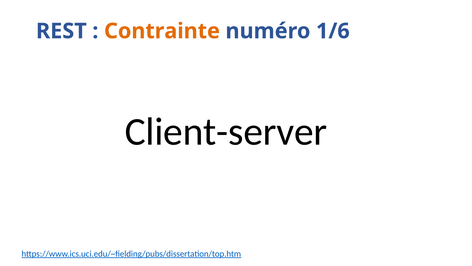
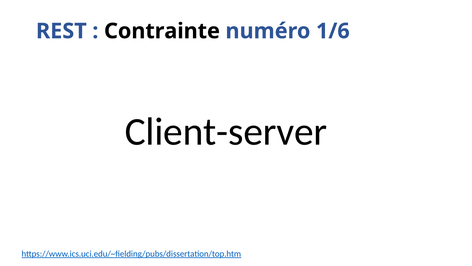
Contrainte colour: orange -> black (162, 31)
